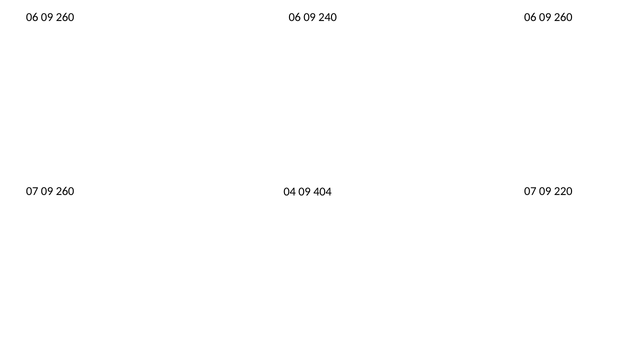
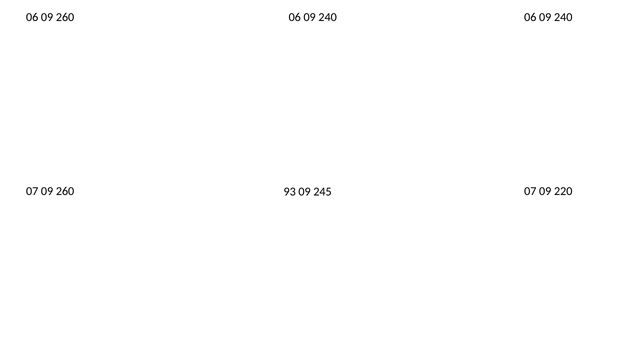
240 06 09 260: 260 -> 240 (563, 17)
04: 04 -> 93 (290, 192)
404: 404 -> 245 (323, 192)
